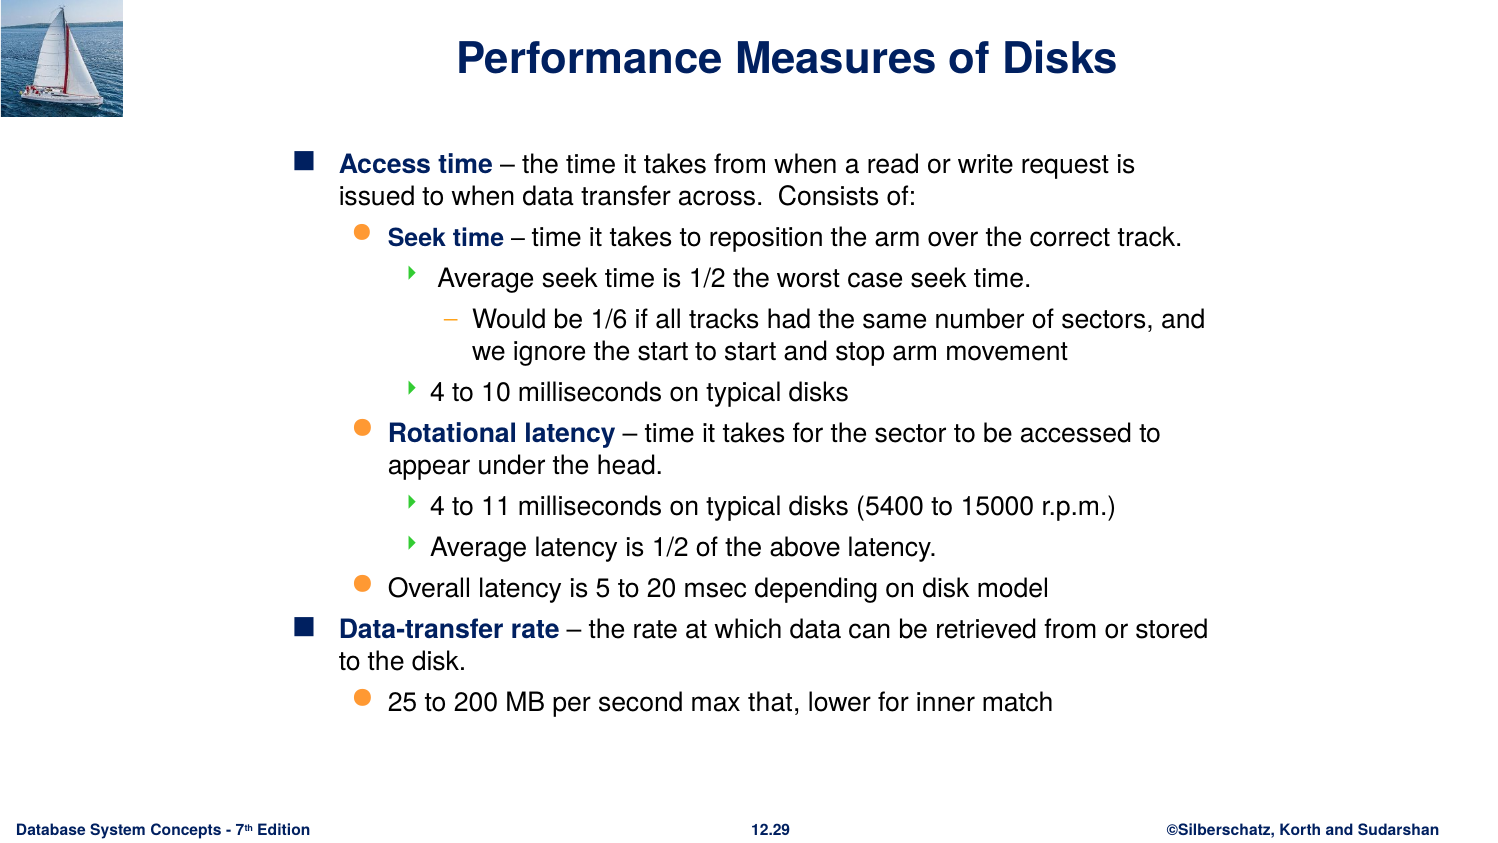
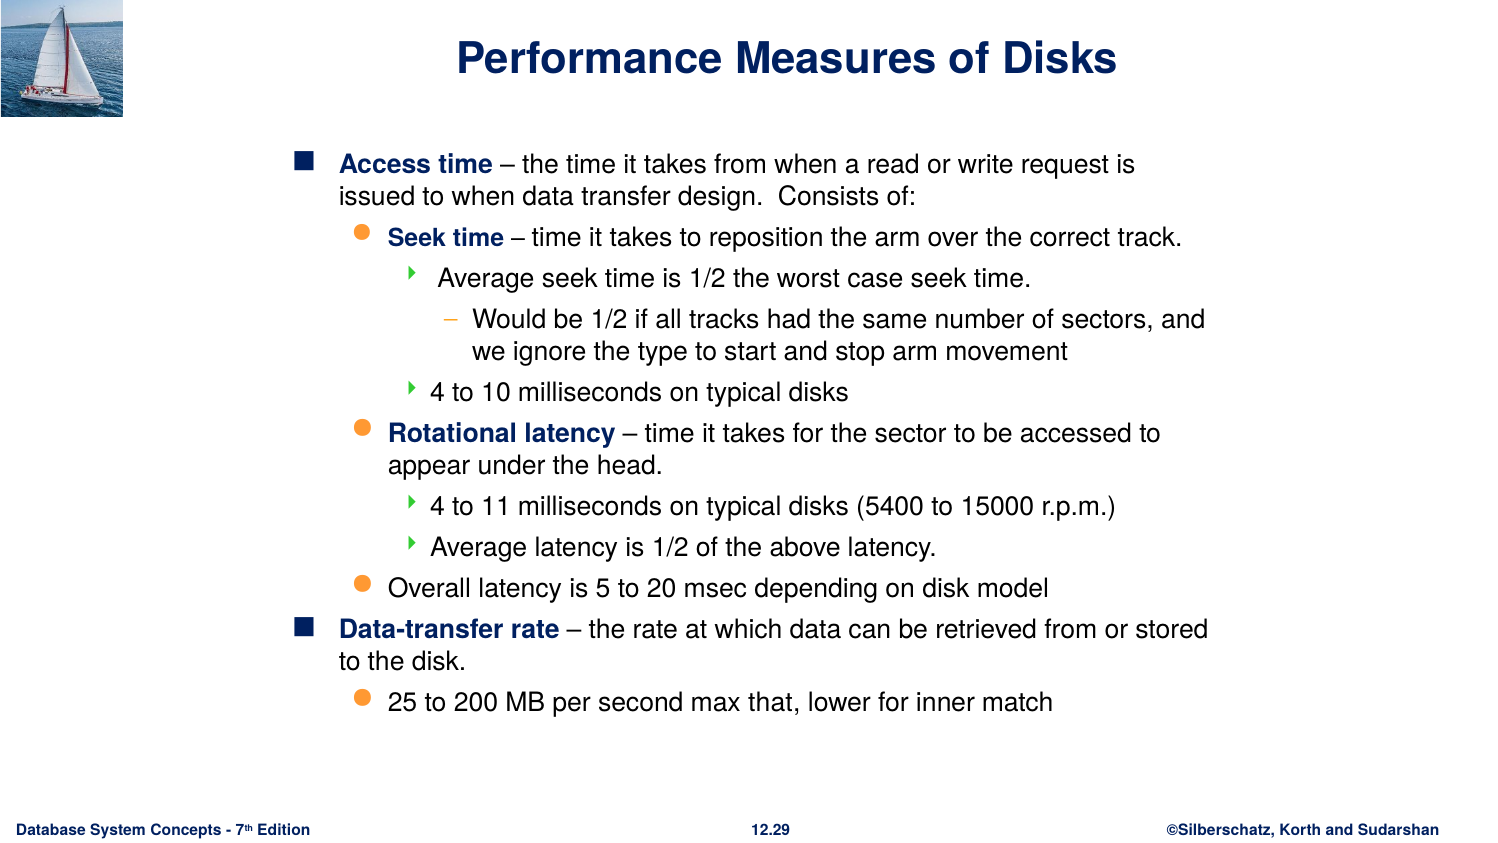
across: across -> design (721, 196)
be 1/6: 1/6 -> 1/2 (609, 320)
the start: start -> type (663, 351)
